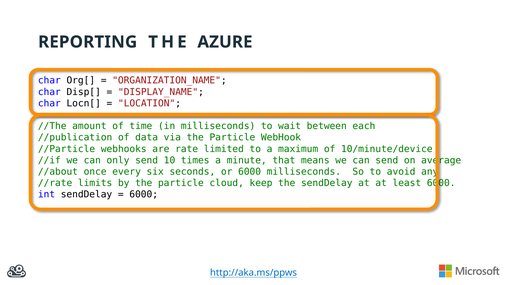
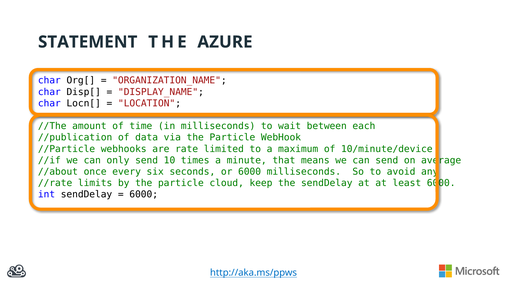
REPORTING: REPORTING -> STATEMENT (88, 42)
